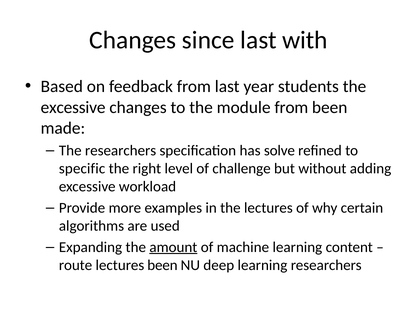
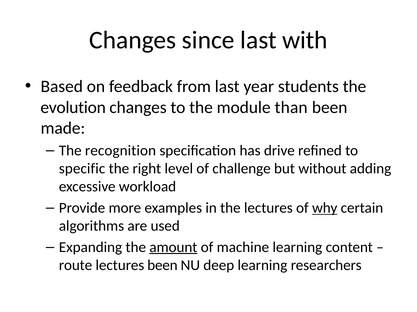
excessive: excessive -> evolution (73, 108)
module from: from -> than (291, 108)
The researchers: researchers -> recognition (120, 151)
solve: solve -> drive (279, 151)
why underline: none -> present (325, 208)
